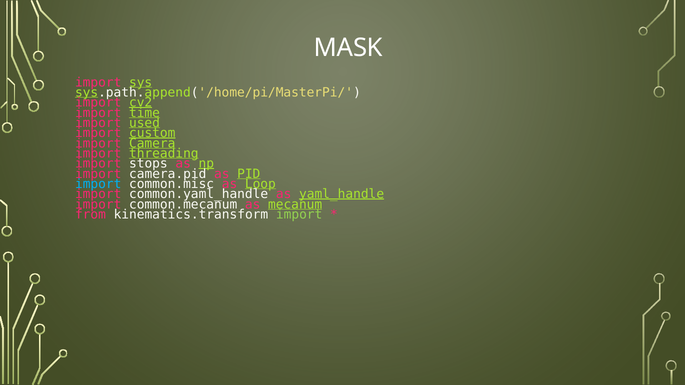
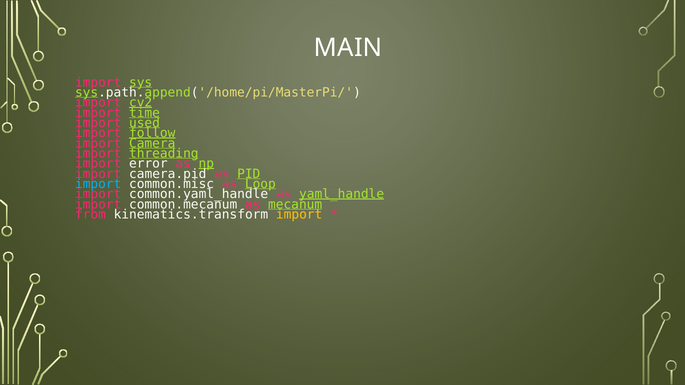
MASK: MASK -> MAIN (348, 48)
custom: custom -> follow (152, 133)
stops: stops -> error (148, 164)
import colour: light green -> yellow (299, 215)
